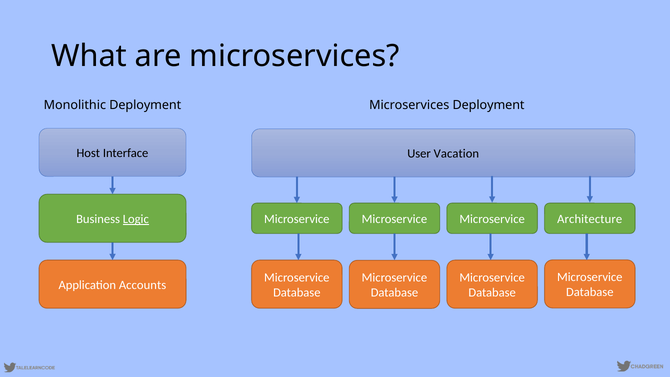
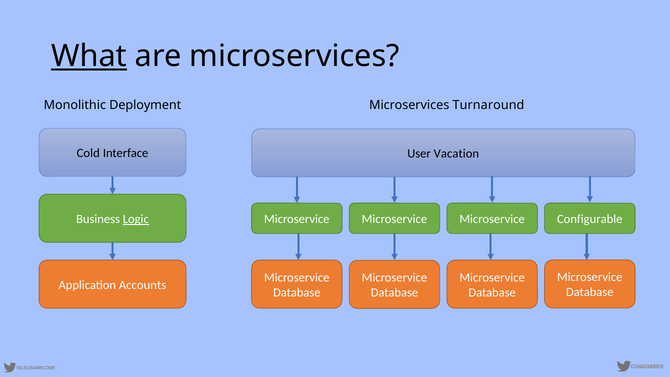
What underline: none -> present (89, 56)
Microservices Deployment: Deployment -> Turnaround (488, 105)
Host: Host -> Cold (88, 153)
Architecture: Architecture -> Configurable (590, 219)
